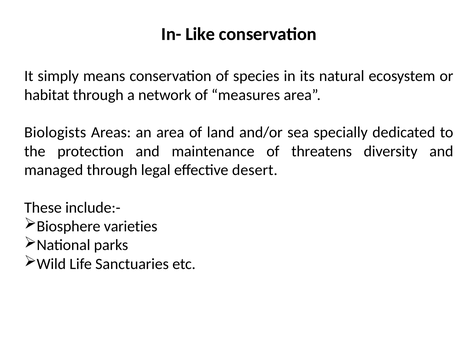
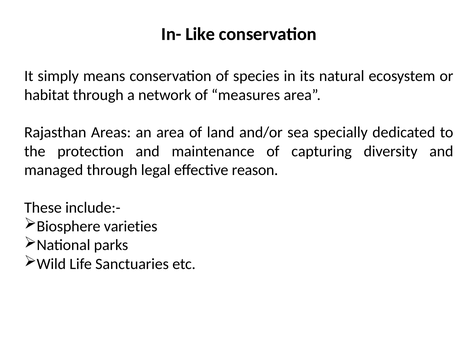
Biologists: Biologists -> Rajasthan (55, 133)
threatens: threatens -> capturing (322, 151)
desert: desert -> reason (255, 170)
